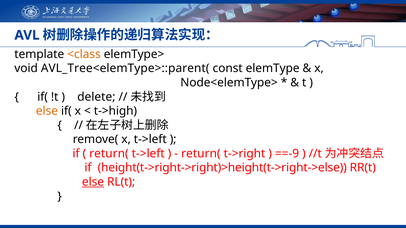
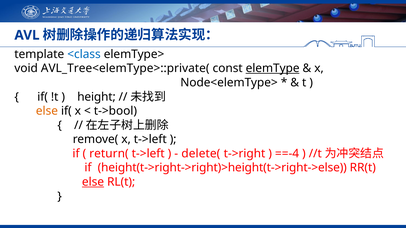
<class colour: orange -> blue (84, 54)
AVL_Tree<elemType>::parent(: AVL_Tree<elemType>::parent( -> AVL_Tree<elemType>::private( (125, 68)
elemType underline: none -> present (273, 68)
delete: delete -> height (96, 97)
t->high: t->high -> t->bool (115, 111)
return(: return( -> delete( (201, 154)
==-9: ==-9 -> ==-4 (287, 154)
